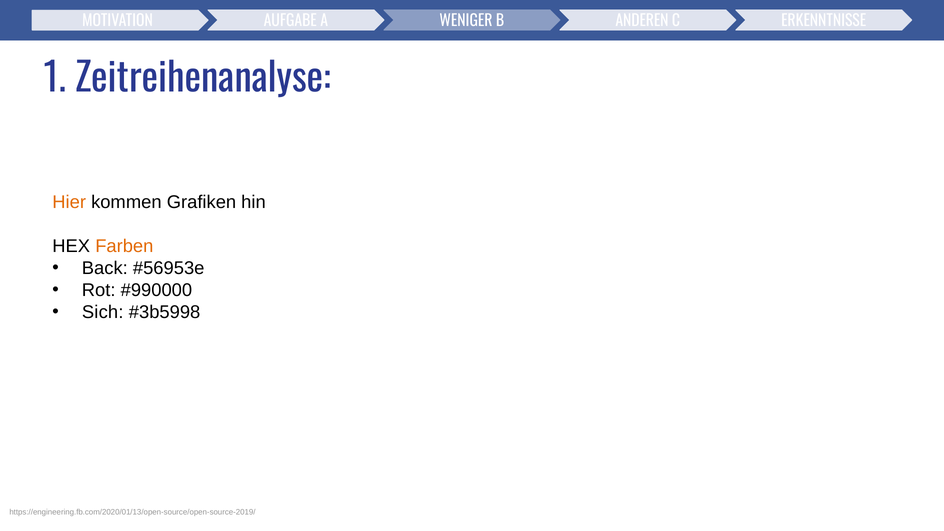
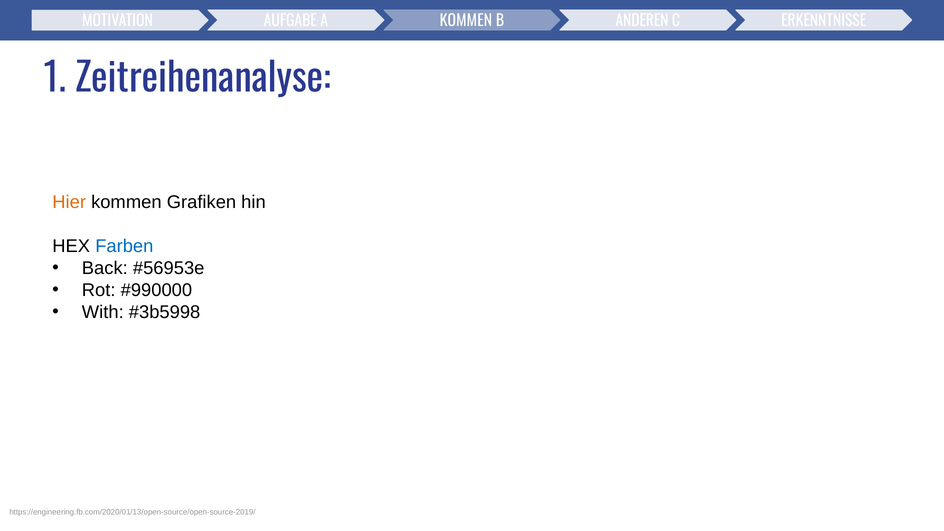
A WENIGER: WENIGER -> KOMMEN (466, 21)
Farben colour: orange -> blue (124, 246)
Sich: Sich -> With (103, 312)
